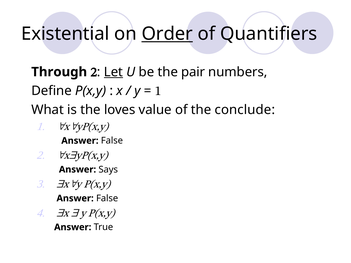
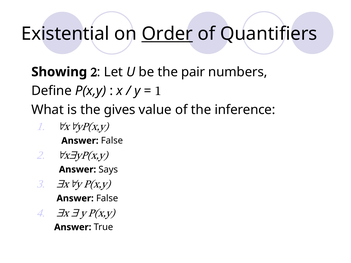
Let underline: present -> none (113, 72)
Through: Through -> Showing (59, 72)
loves: loves -> gives (120, 110)
conclude: conclude -> inference (245, 110)
